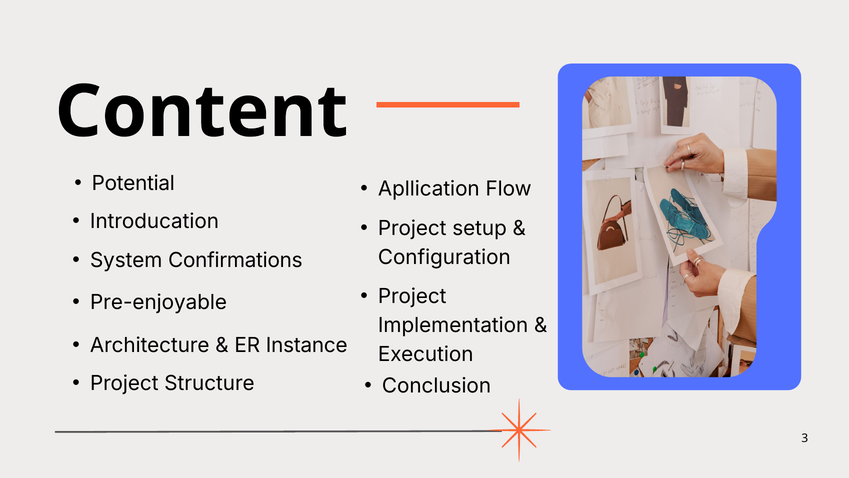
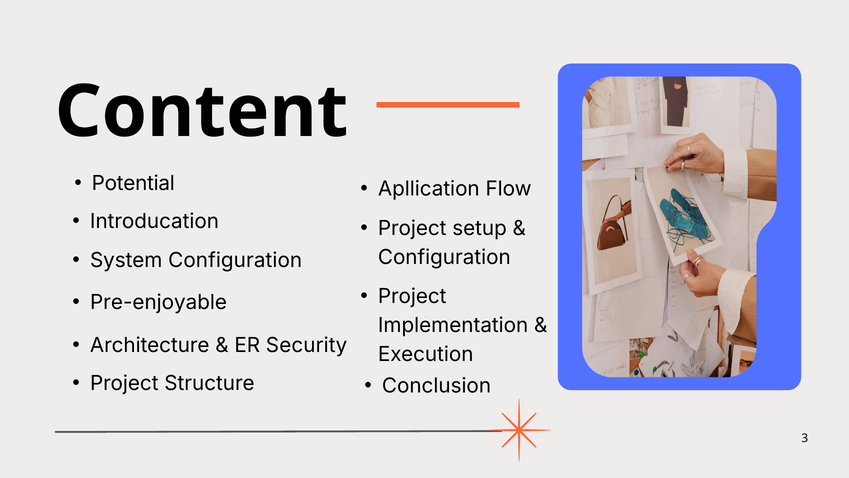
System Confirmations: Confirmations -> Configuration (235, 260)
Instance: Instance -> Security (307, 345)
